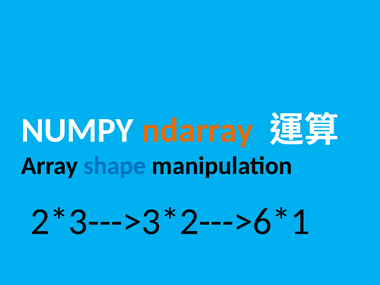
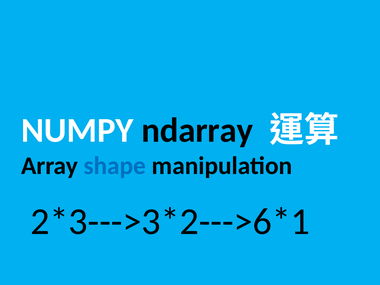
ndarray colour: orange -> black (197, 130)
